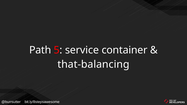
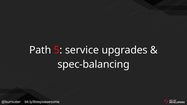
container: container -> upgrades (125, 50)
that-balancing: that-balancing -> spec-balancing (94, 65)
